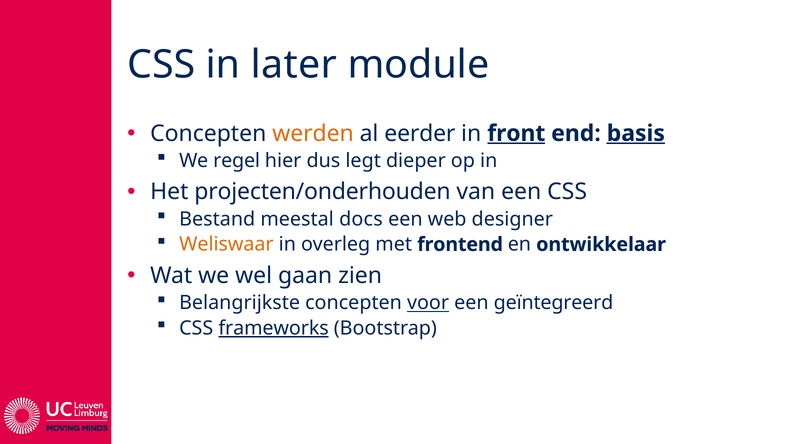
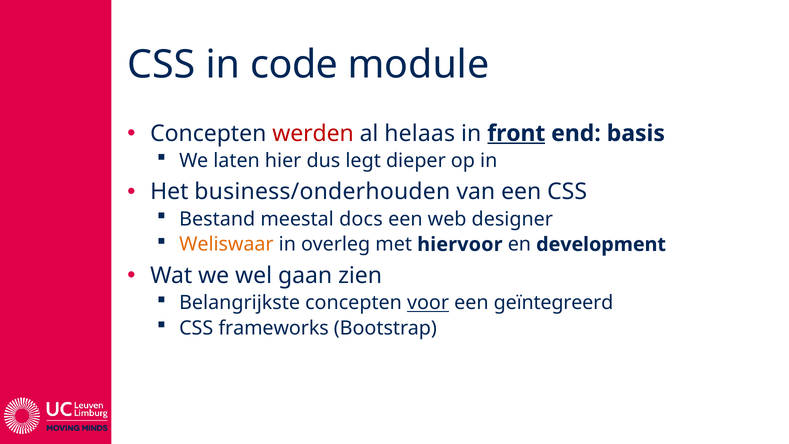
later: later -> code (294, 65)
werden colour: orange -> red (313, 133)
eerder: eerder -> helaas (420, 133)
basis underline: present -> none (636, 133)
regel: regel -> laten (237, 161)
projecten/onderhouden: projecten/onderhouden -> business/onderhouden (322, 192)
frontend: frontend -> hiervoor (460, 244)
ontwikkelaar: ontwikkelaar -> development (601, 244)
frameworks underline: present -> none (274, 328)
